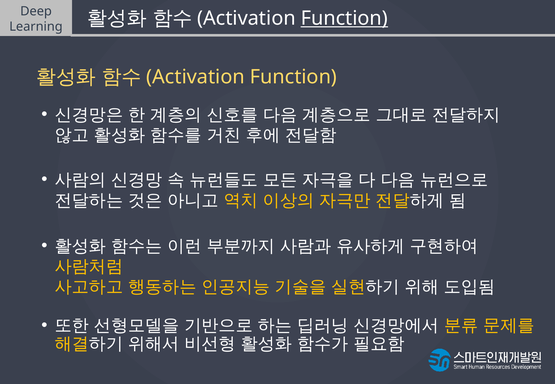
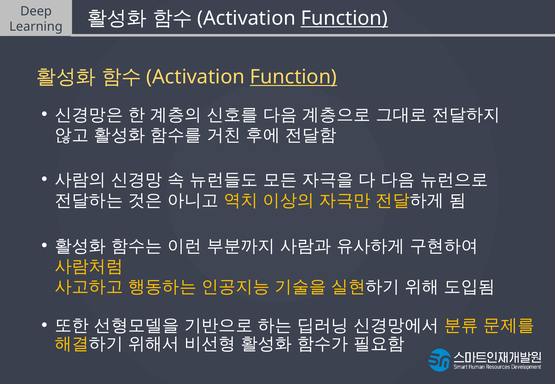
Function underline: none -> present (293, 77)
